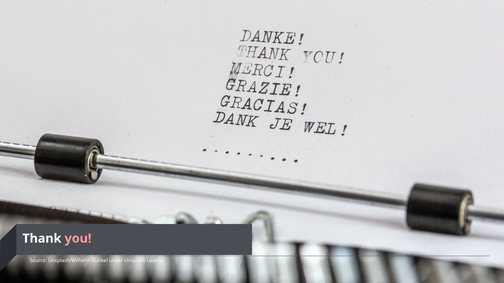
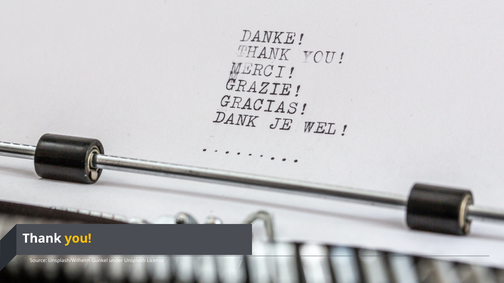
you colour: pink -> yellow (78, 239)
